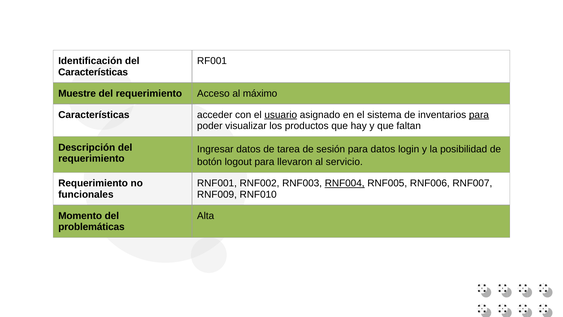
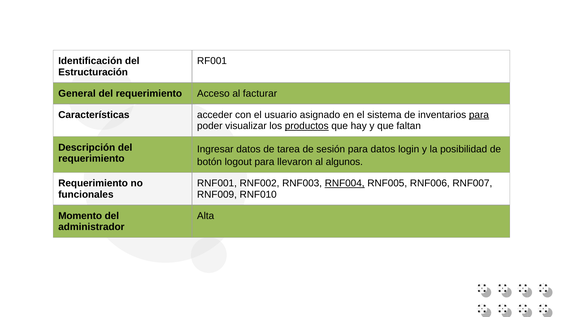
Características: Características -> Estructuración (93, 72)
Muestre: Muestre -> General (77, 93)
máximo: máximo -> facturar (260, 93)
usuario underline: present -> none (281, 115)
productos underline: none -> present (307, 126)
servicio: servicio -> algunos (344, 162)
problemáticas: problemáticas -> administrador (91, 227)
